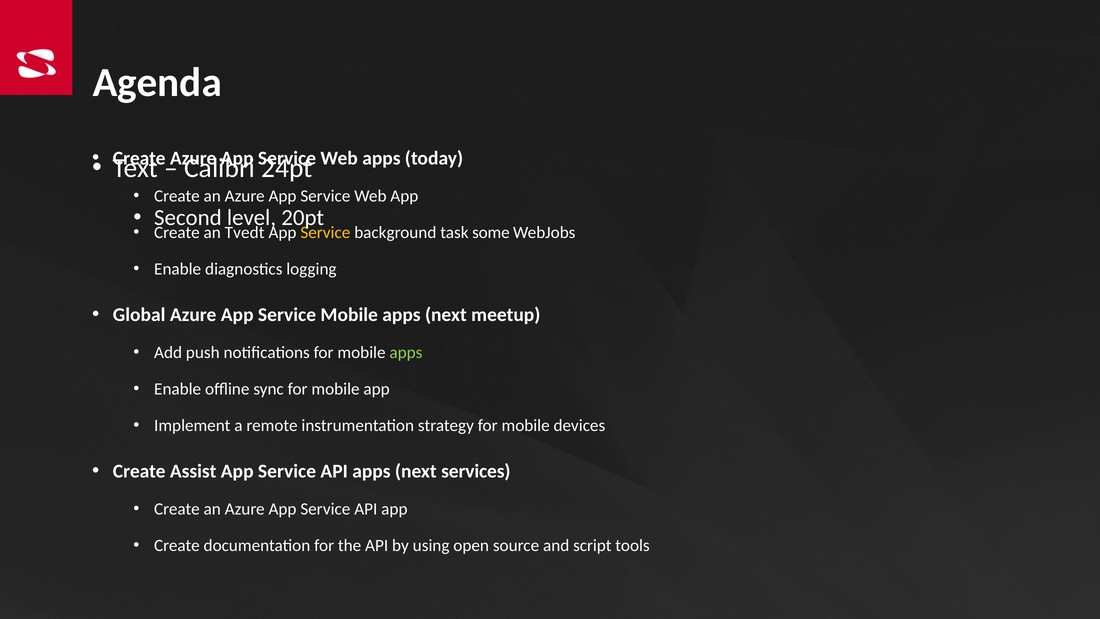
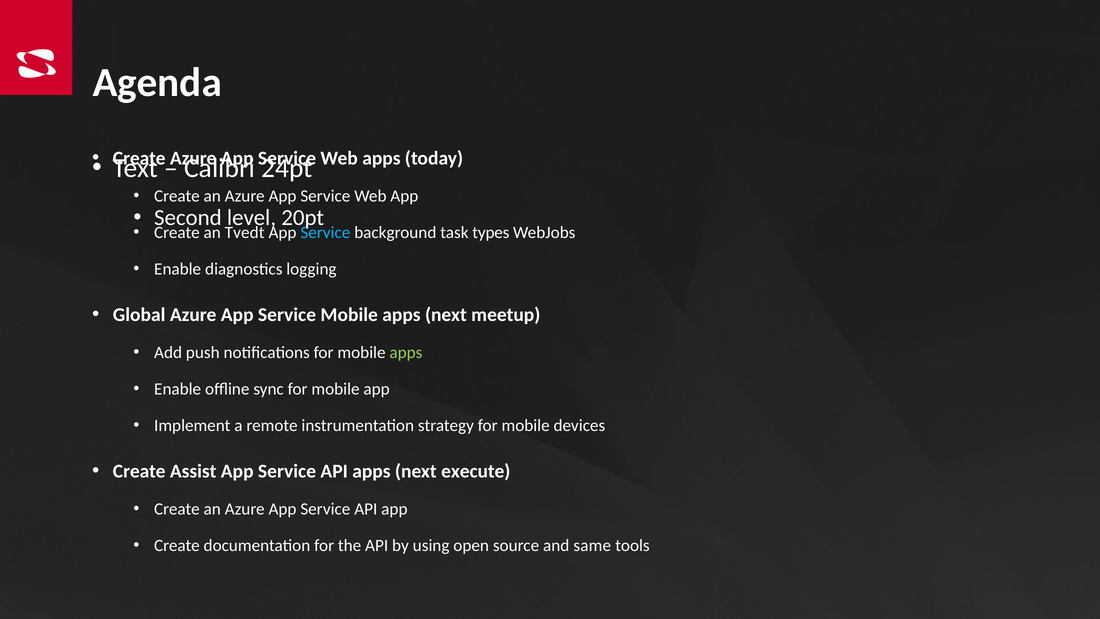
Service colour: yellow -> light blue (325, 233)
some: some -> types (491, 233)
services: services -> execute (476, 471)
script: script -> same (592, 545)
